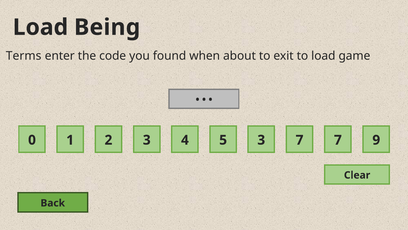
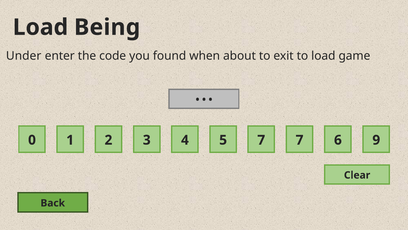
Terms: Terms -> Under (24, 56)
1 3: 3 -> 7 (261, 140)
7 7: 7 -> 6 (338, 140)
